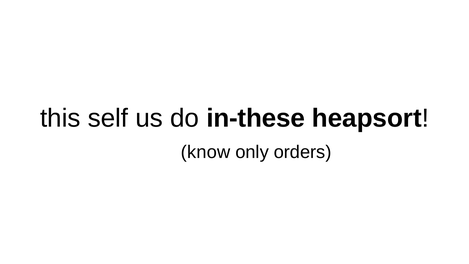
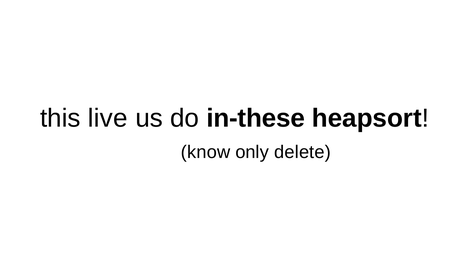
self: self -> live (108, 118)
orders: orders -> delete (303, 152)
